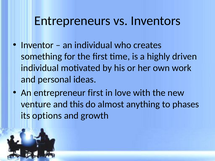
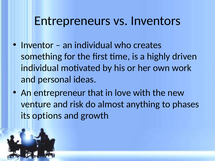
entrepreneur first: first -> that (96, 93)
this: this -> risk (77, 104)
